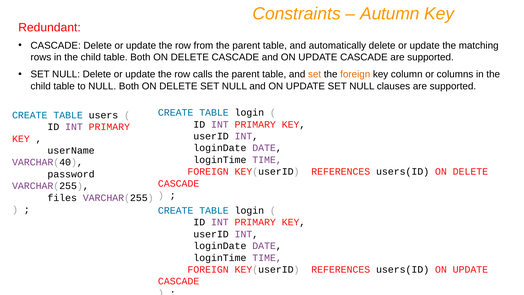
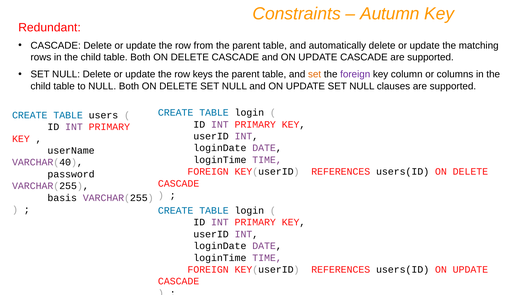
calls: calls -> keys (203, 74)
foreign colour: orange -> purple (355, 74)
files: files -> basis (62, 198)
